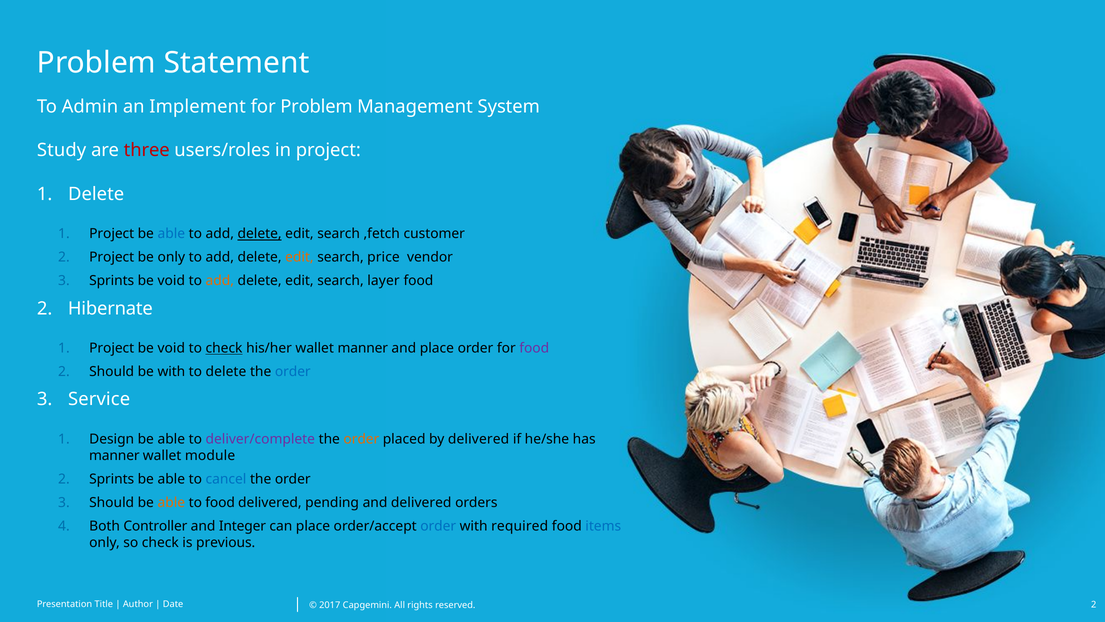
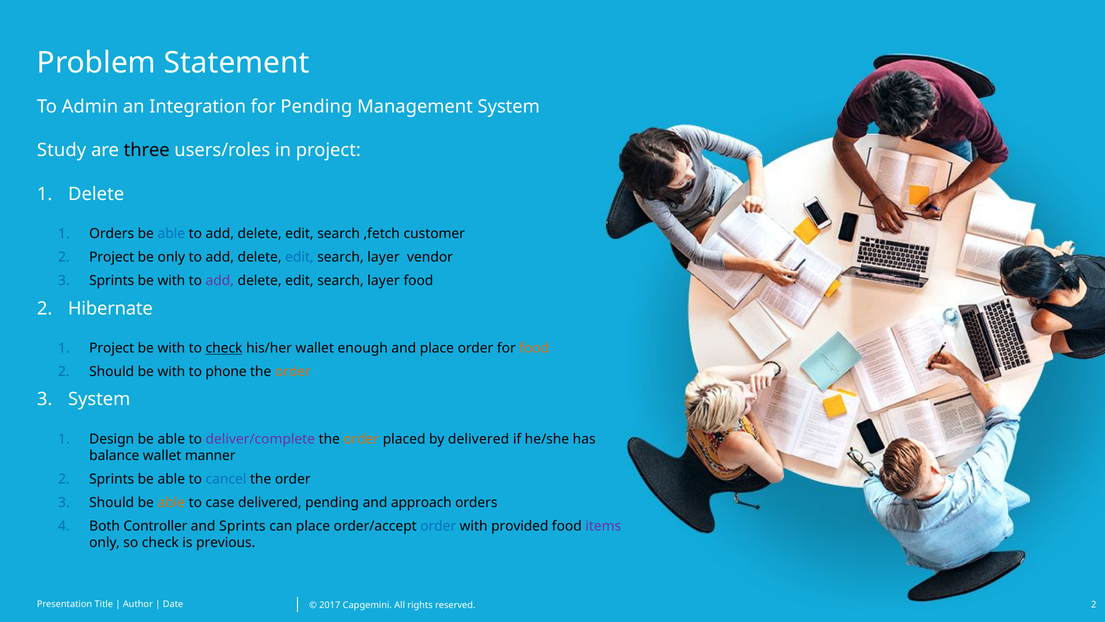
Implement: Implement -> Integration (198, 107)
for Problem: Problem -> Pending (316, 107)
three colour: red -> black (147, 150)
Project: Project -> Orders (112, 234)
delete underline: present -> none (260, 234)
edit colour: orange -> blue (299, 257)
price: price -> layer (383, 257)
void: void -> with (171, 281)
add colour: orange -> purple (220, 281)
void: void -> with (171, 348)
wallet manner: manner -> enough (363, 348)
food colour: purple -> orange (534, 348)
to delete: delete -> phone (226, 371)
order colour: blue -> orange (293, 371)
Service: Service -> System (99, 399)
manner: manner -> balance (114, 455)
module: module -> manner (210, 455)
to food: food -> case (220, 502)
and delivered: delivered -> approach (421, 502)
and Integer: Integer -> Sprints (242, 526)
required: required -> provided (520, 526)
items colour: blue -> purple (603, 526)
